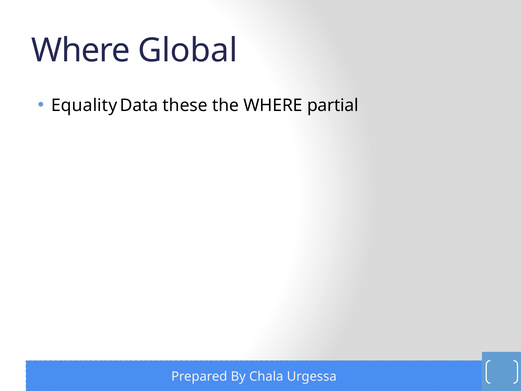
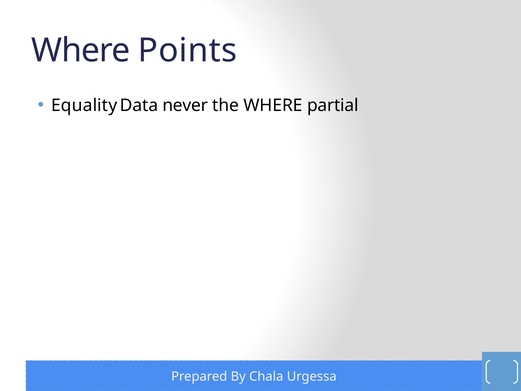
Global: Global -> Points (187, 51)
these: these -> never (185, 105)
